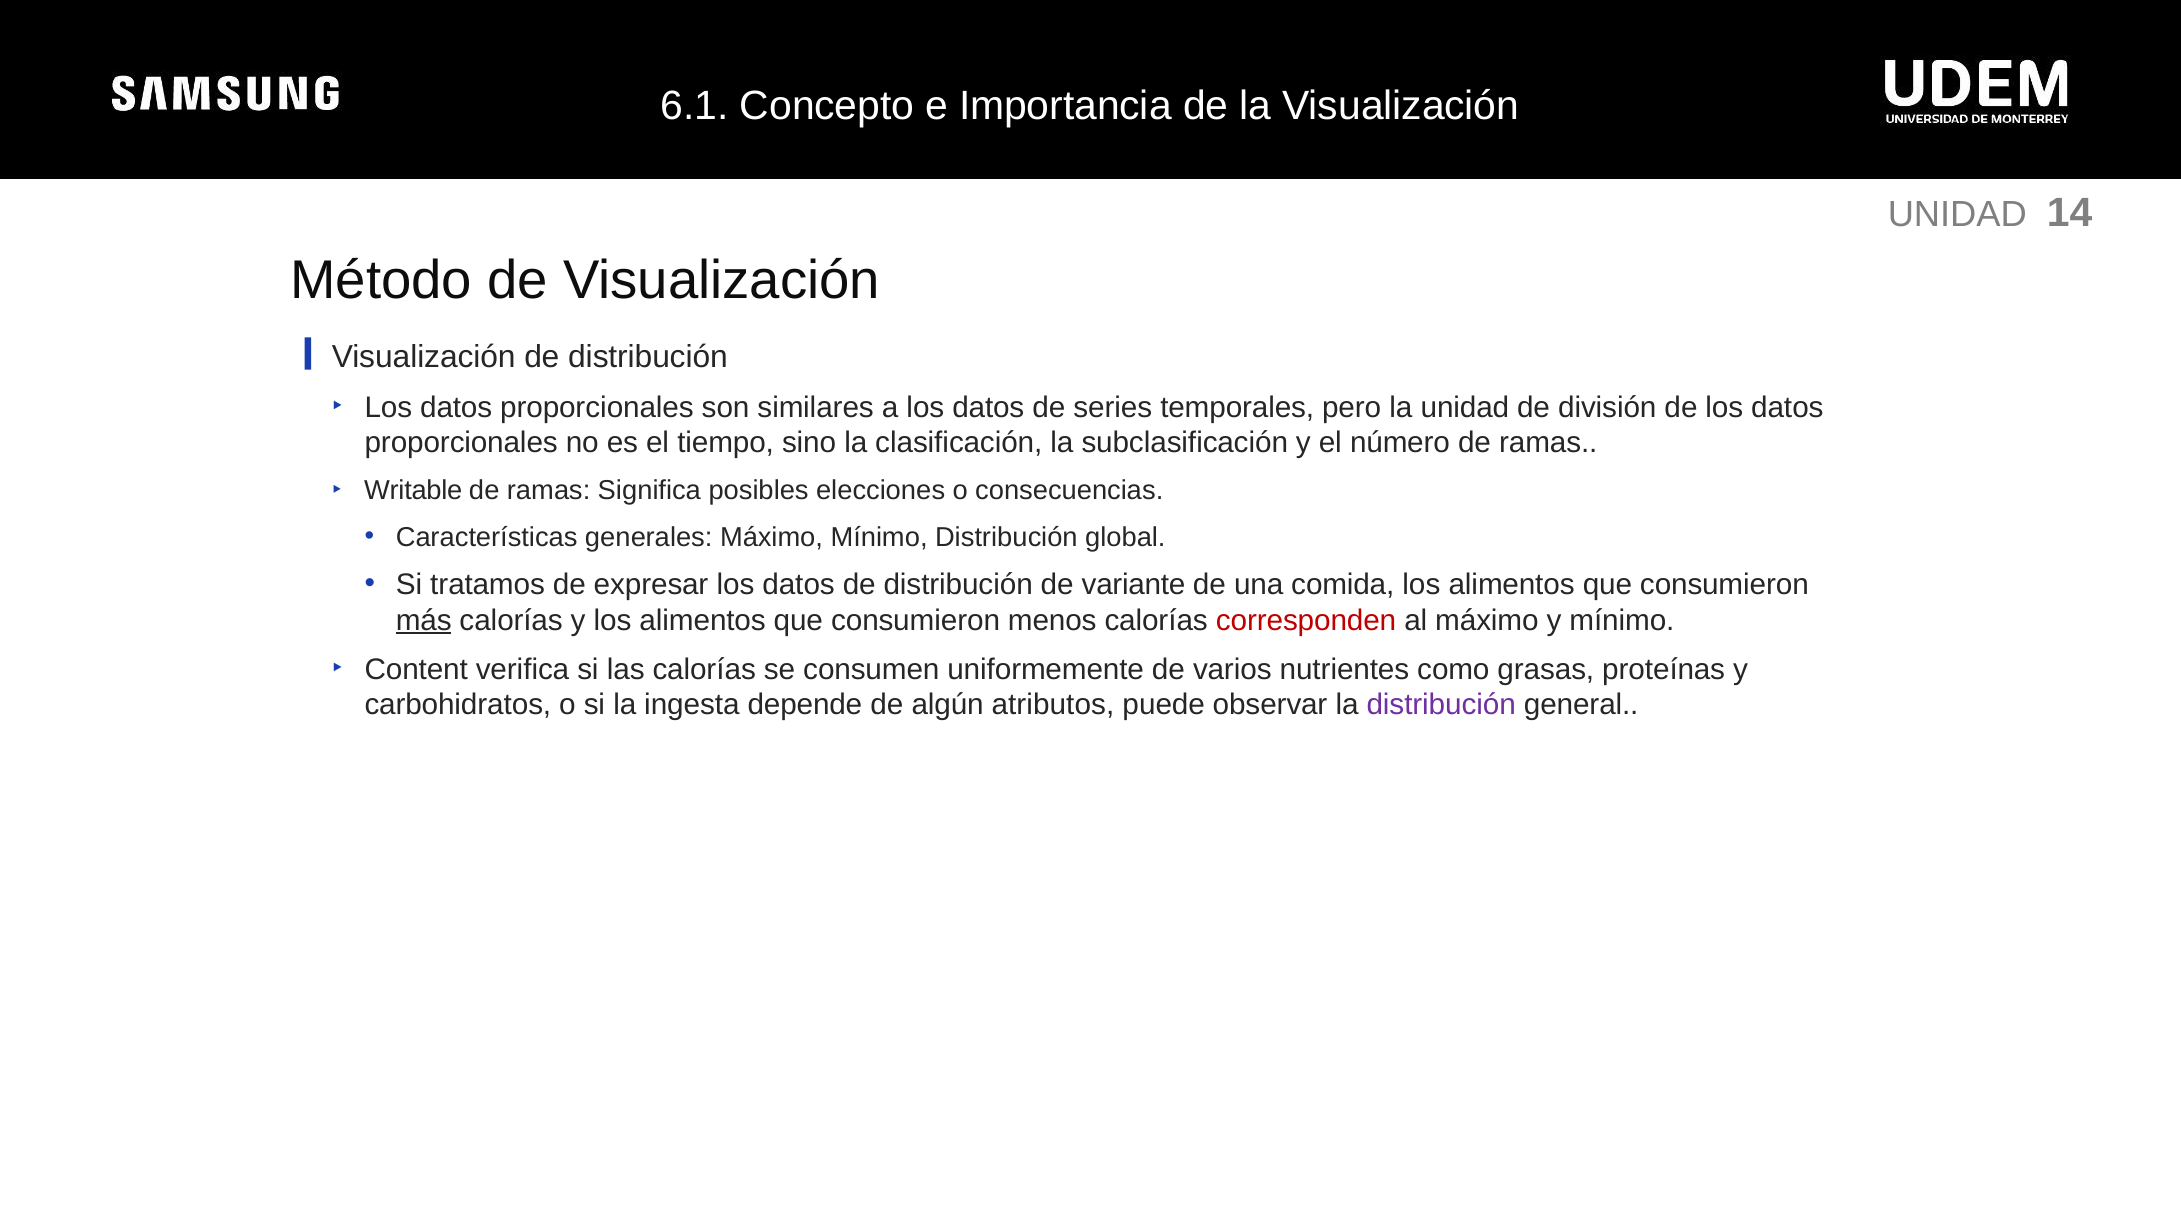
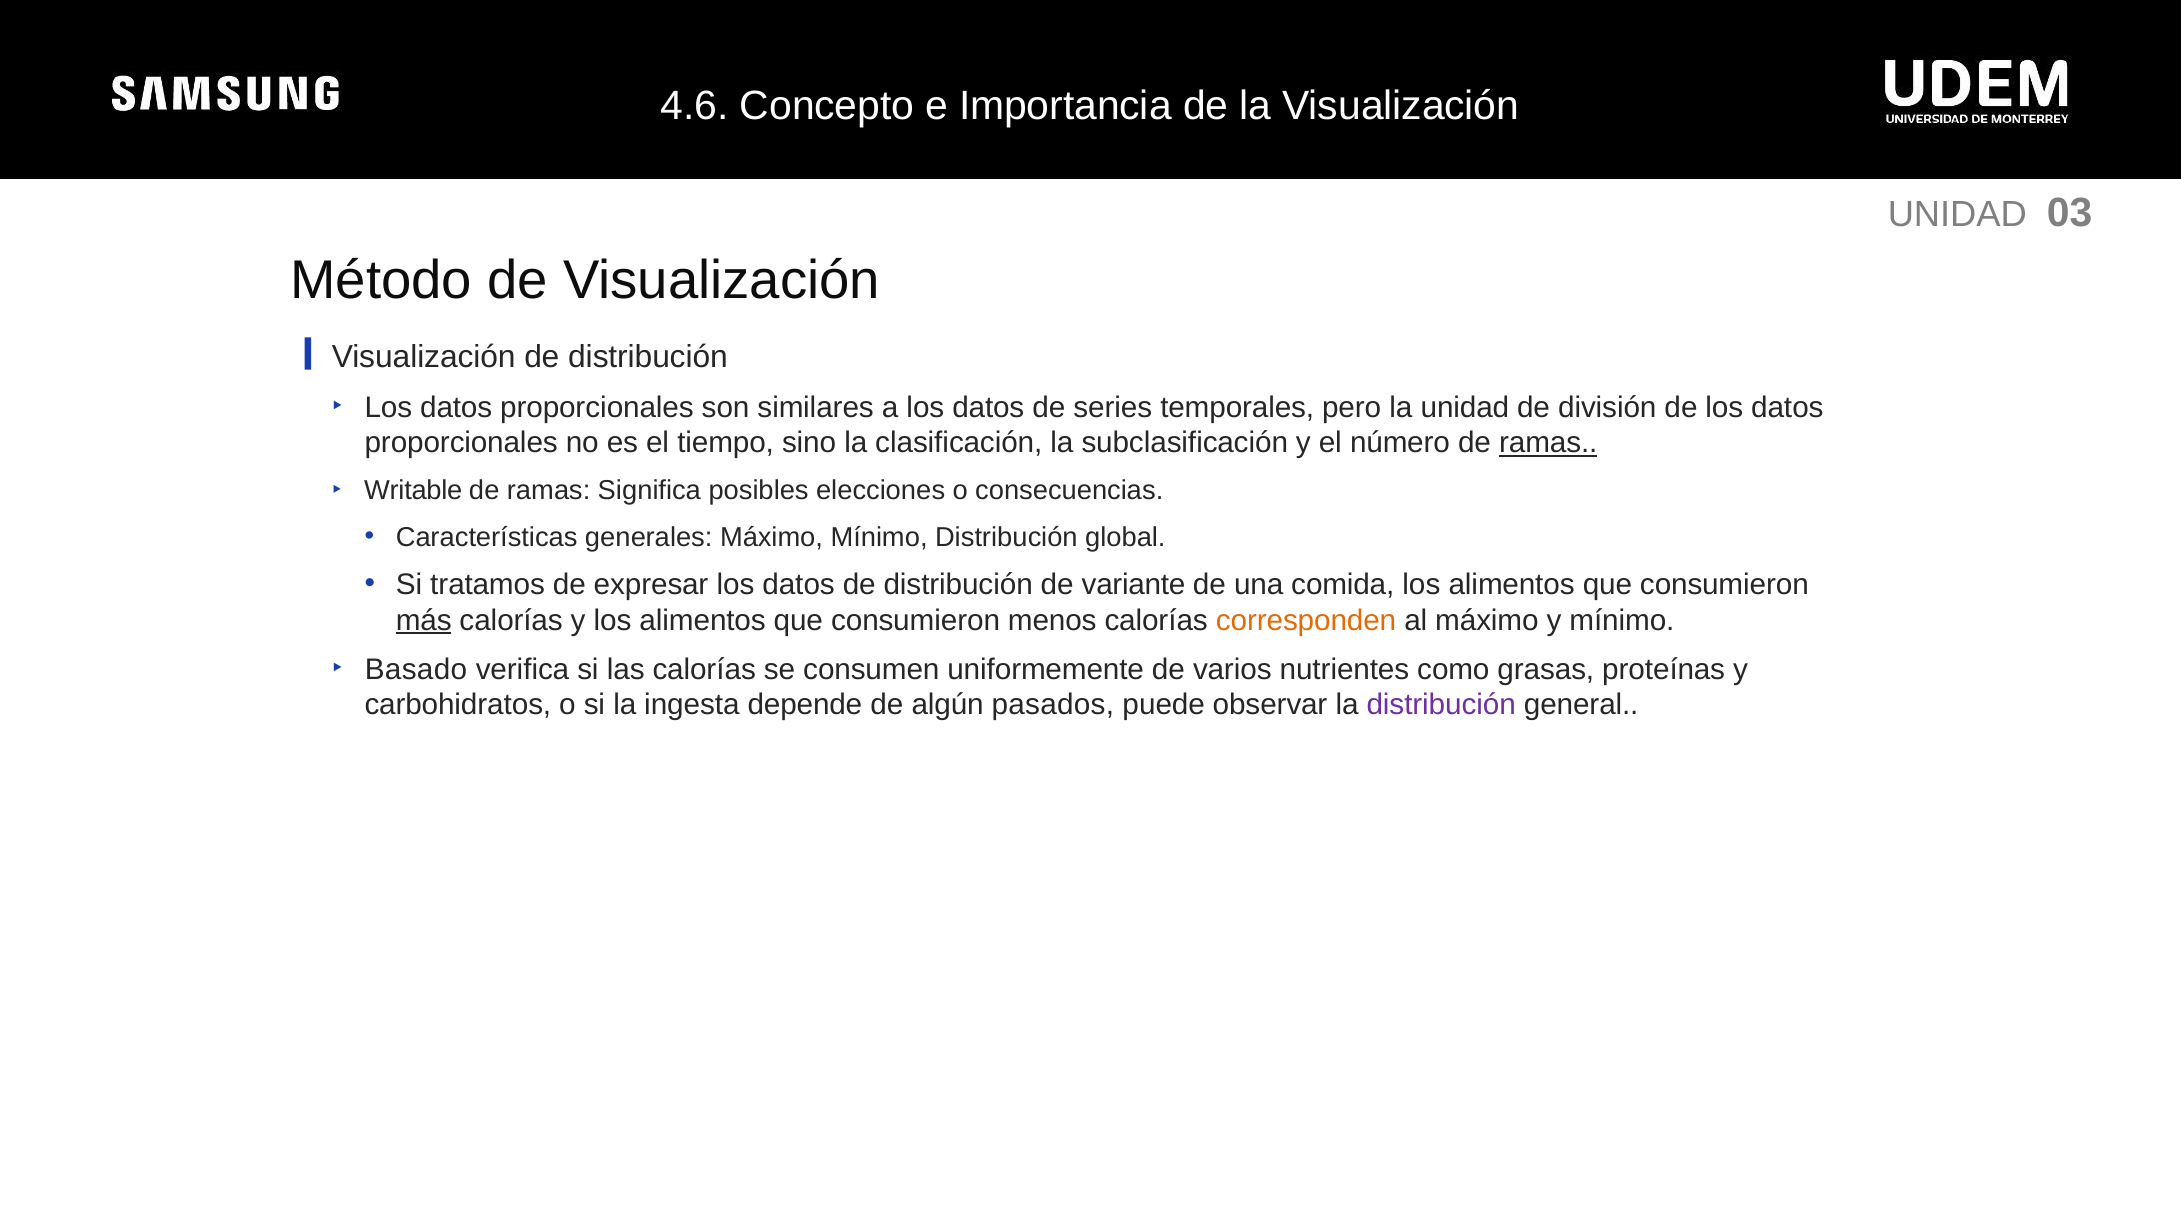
6.1: 6.1 -> 4.6 (695, 106)
14: 14 -> 03 (2070, 213)
ramas underline: none -> present (1548, 443)
corresponden colour: red -> orange (1306, 620)
Content: Content -> Basado (416, 669)
atributos: atributos -> pasados (1053, 705)
